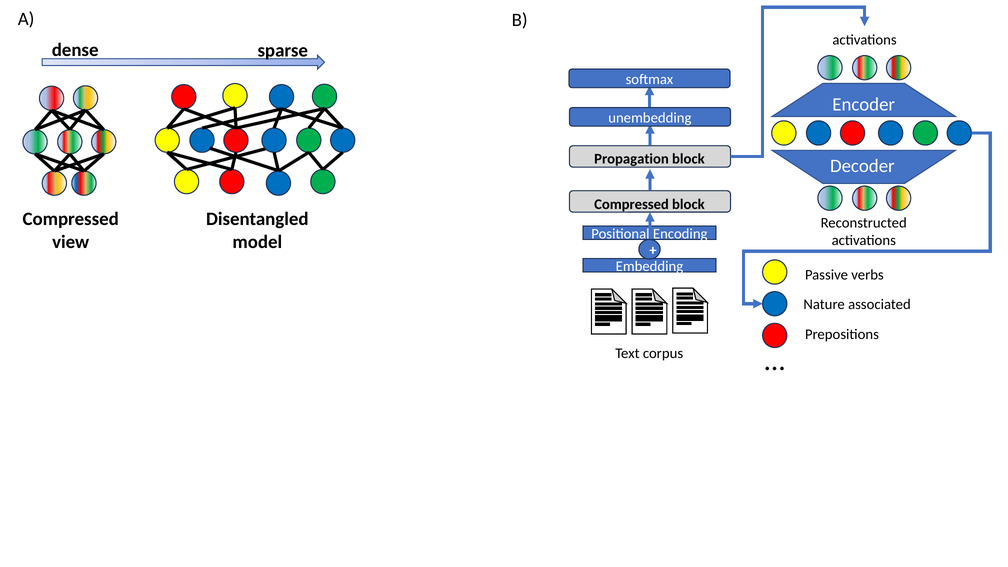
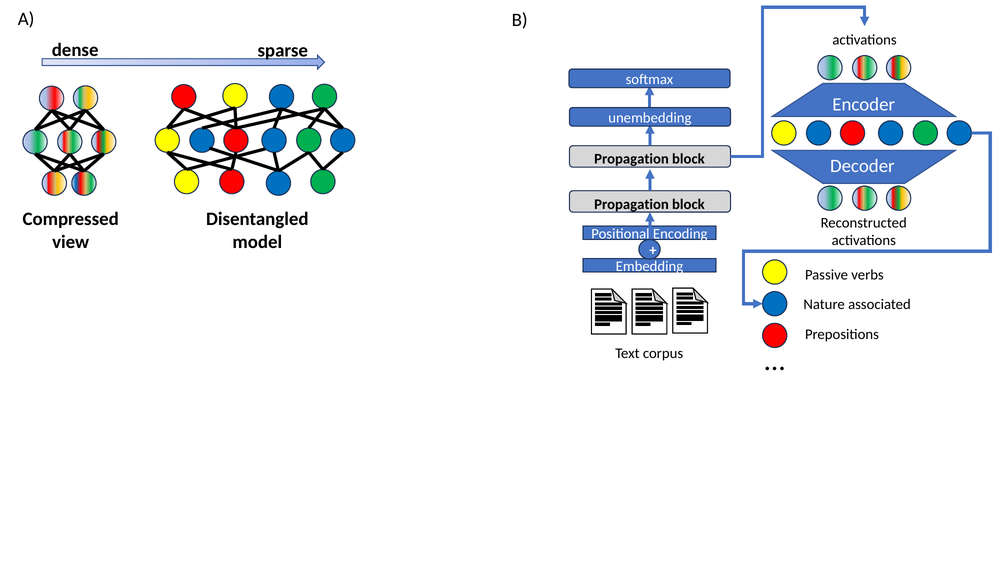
Compressed: Compressed -> Propagation (632, 204)
